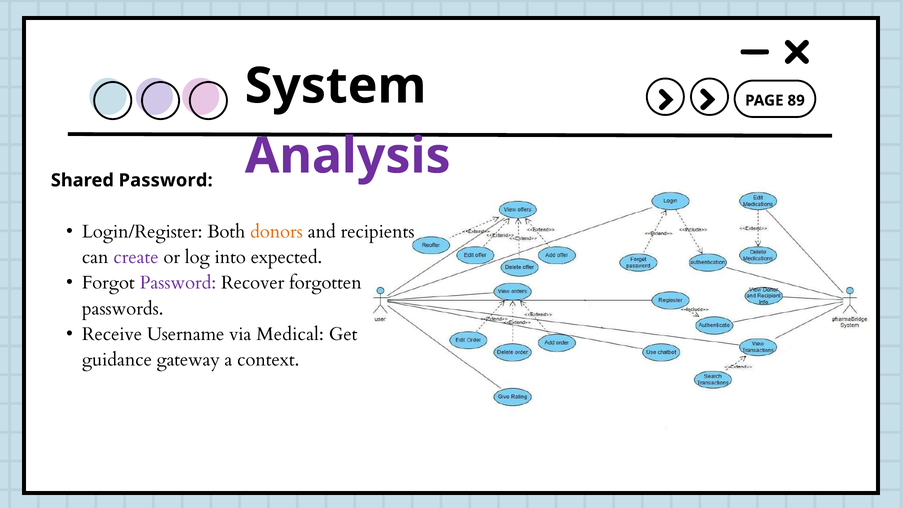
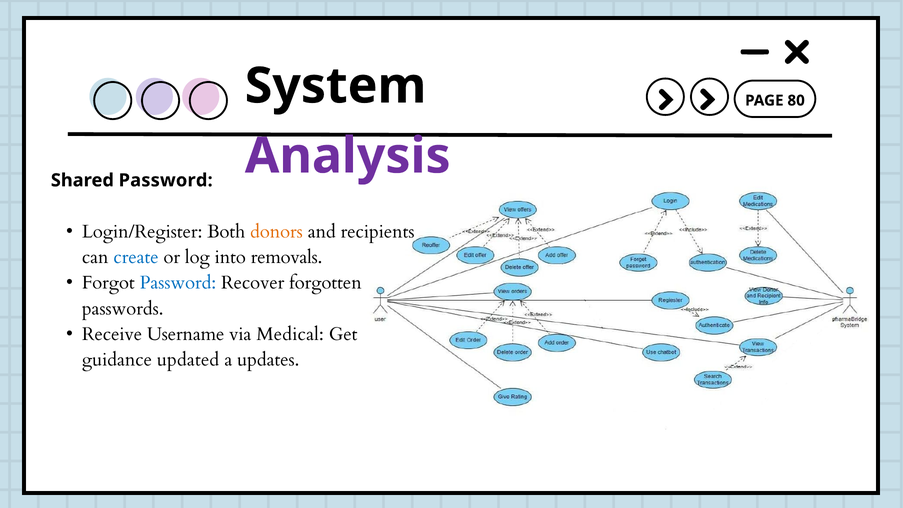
89: 89 -> 80 (796, 101)
create colour: purple -> blue (136, 257)
expected: expected -> removals (287, 257)
Password colour: purple -> blue (178, 283)
gateway: gateway -> updated (188, 360)
context: context -> updates (268, 360)
